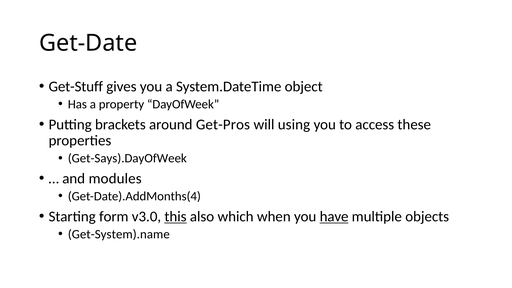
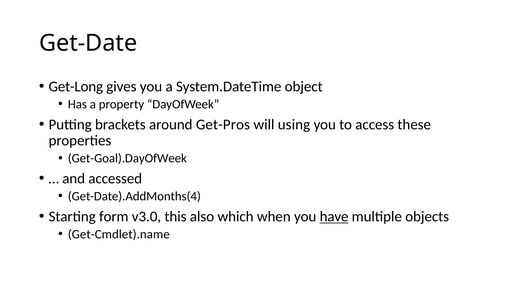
Get-Stuff: Get-Stuff -> Get-Long (76, 87)
Get-Says).DayOfWeek: Get-Says).DayOfWeek -> Get-Goal).DayOfWeek (127, 158)
modules: modules -> accessed (115, 179)
this underline: present -> none (175, 217)
Get-System).name: Get-System).name -> Get-Cmdlet).name (119, 234)
